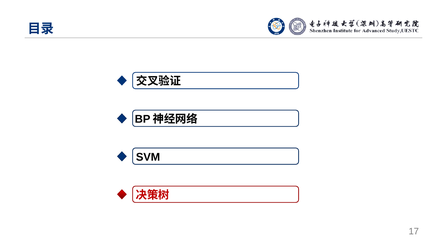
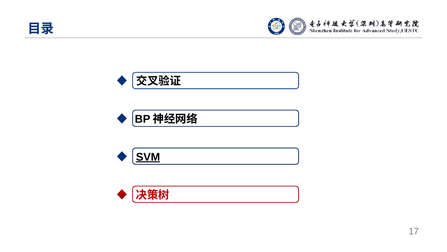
SVM underline: none -> present (148, 157)
